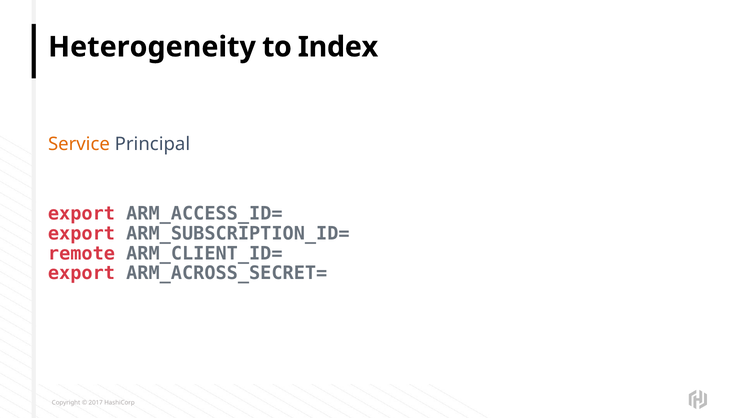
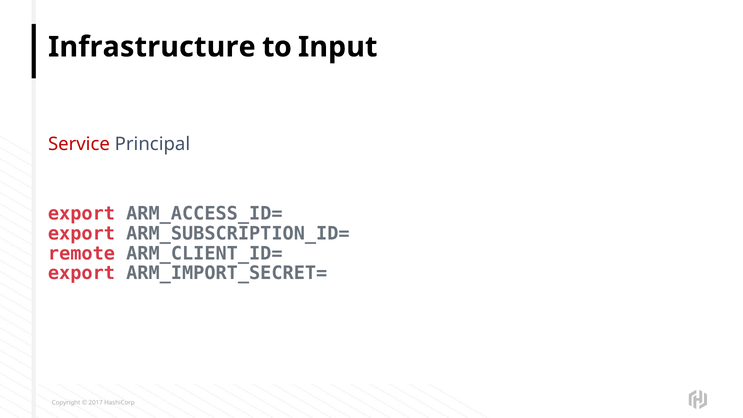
Heterogeneity: Heterogeneity -> Infrastructure (152, 47)
Index: Index -> Input (338, 47)
Service colour: orange -> red (79, 144)
ARM_ACROSS_SECRET=: ARM_ACROSS_SECRET= -> ARM_IMPORT_SECRET= (227, 273)
